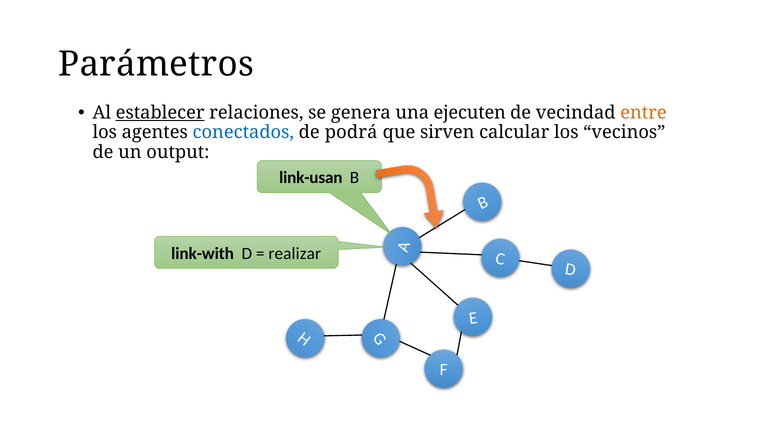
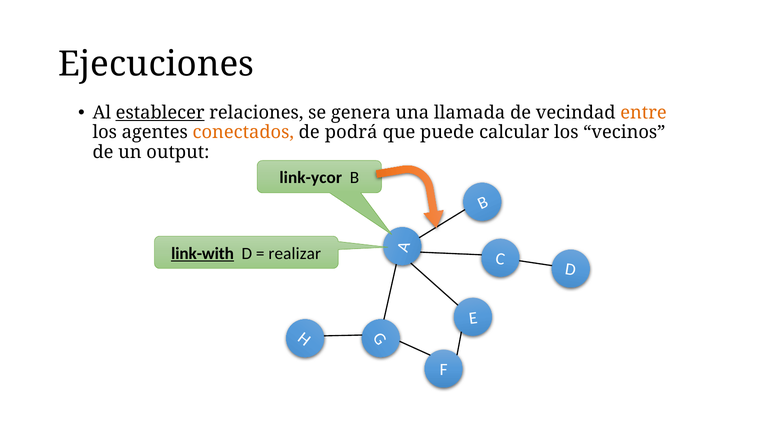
Parámetros: Parámetros -> Ejecuciones (156, 64)
ejecuten: ejecuten -> llamada (470, 113)
conectados colour: blue -> orange (243, 133)
sirven: sirven -> puede (447, 133)
link-usan: link-usan -> link-ycor (311, 178)
link-with underline: none -> present (203, 254)
